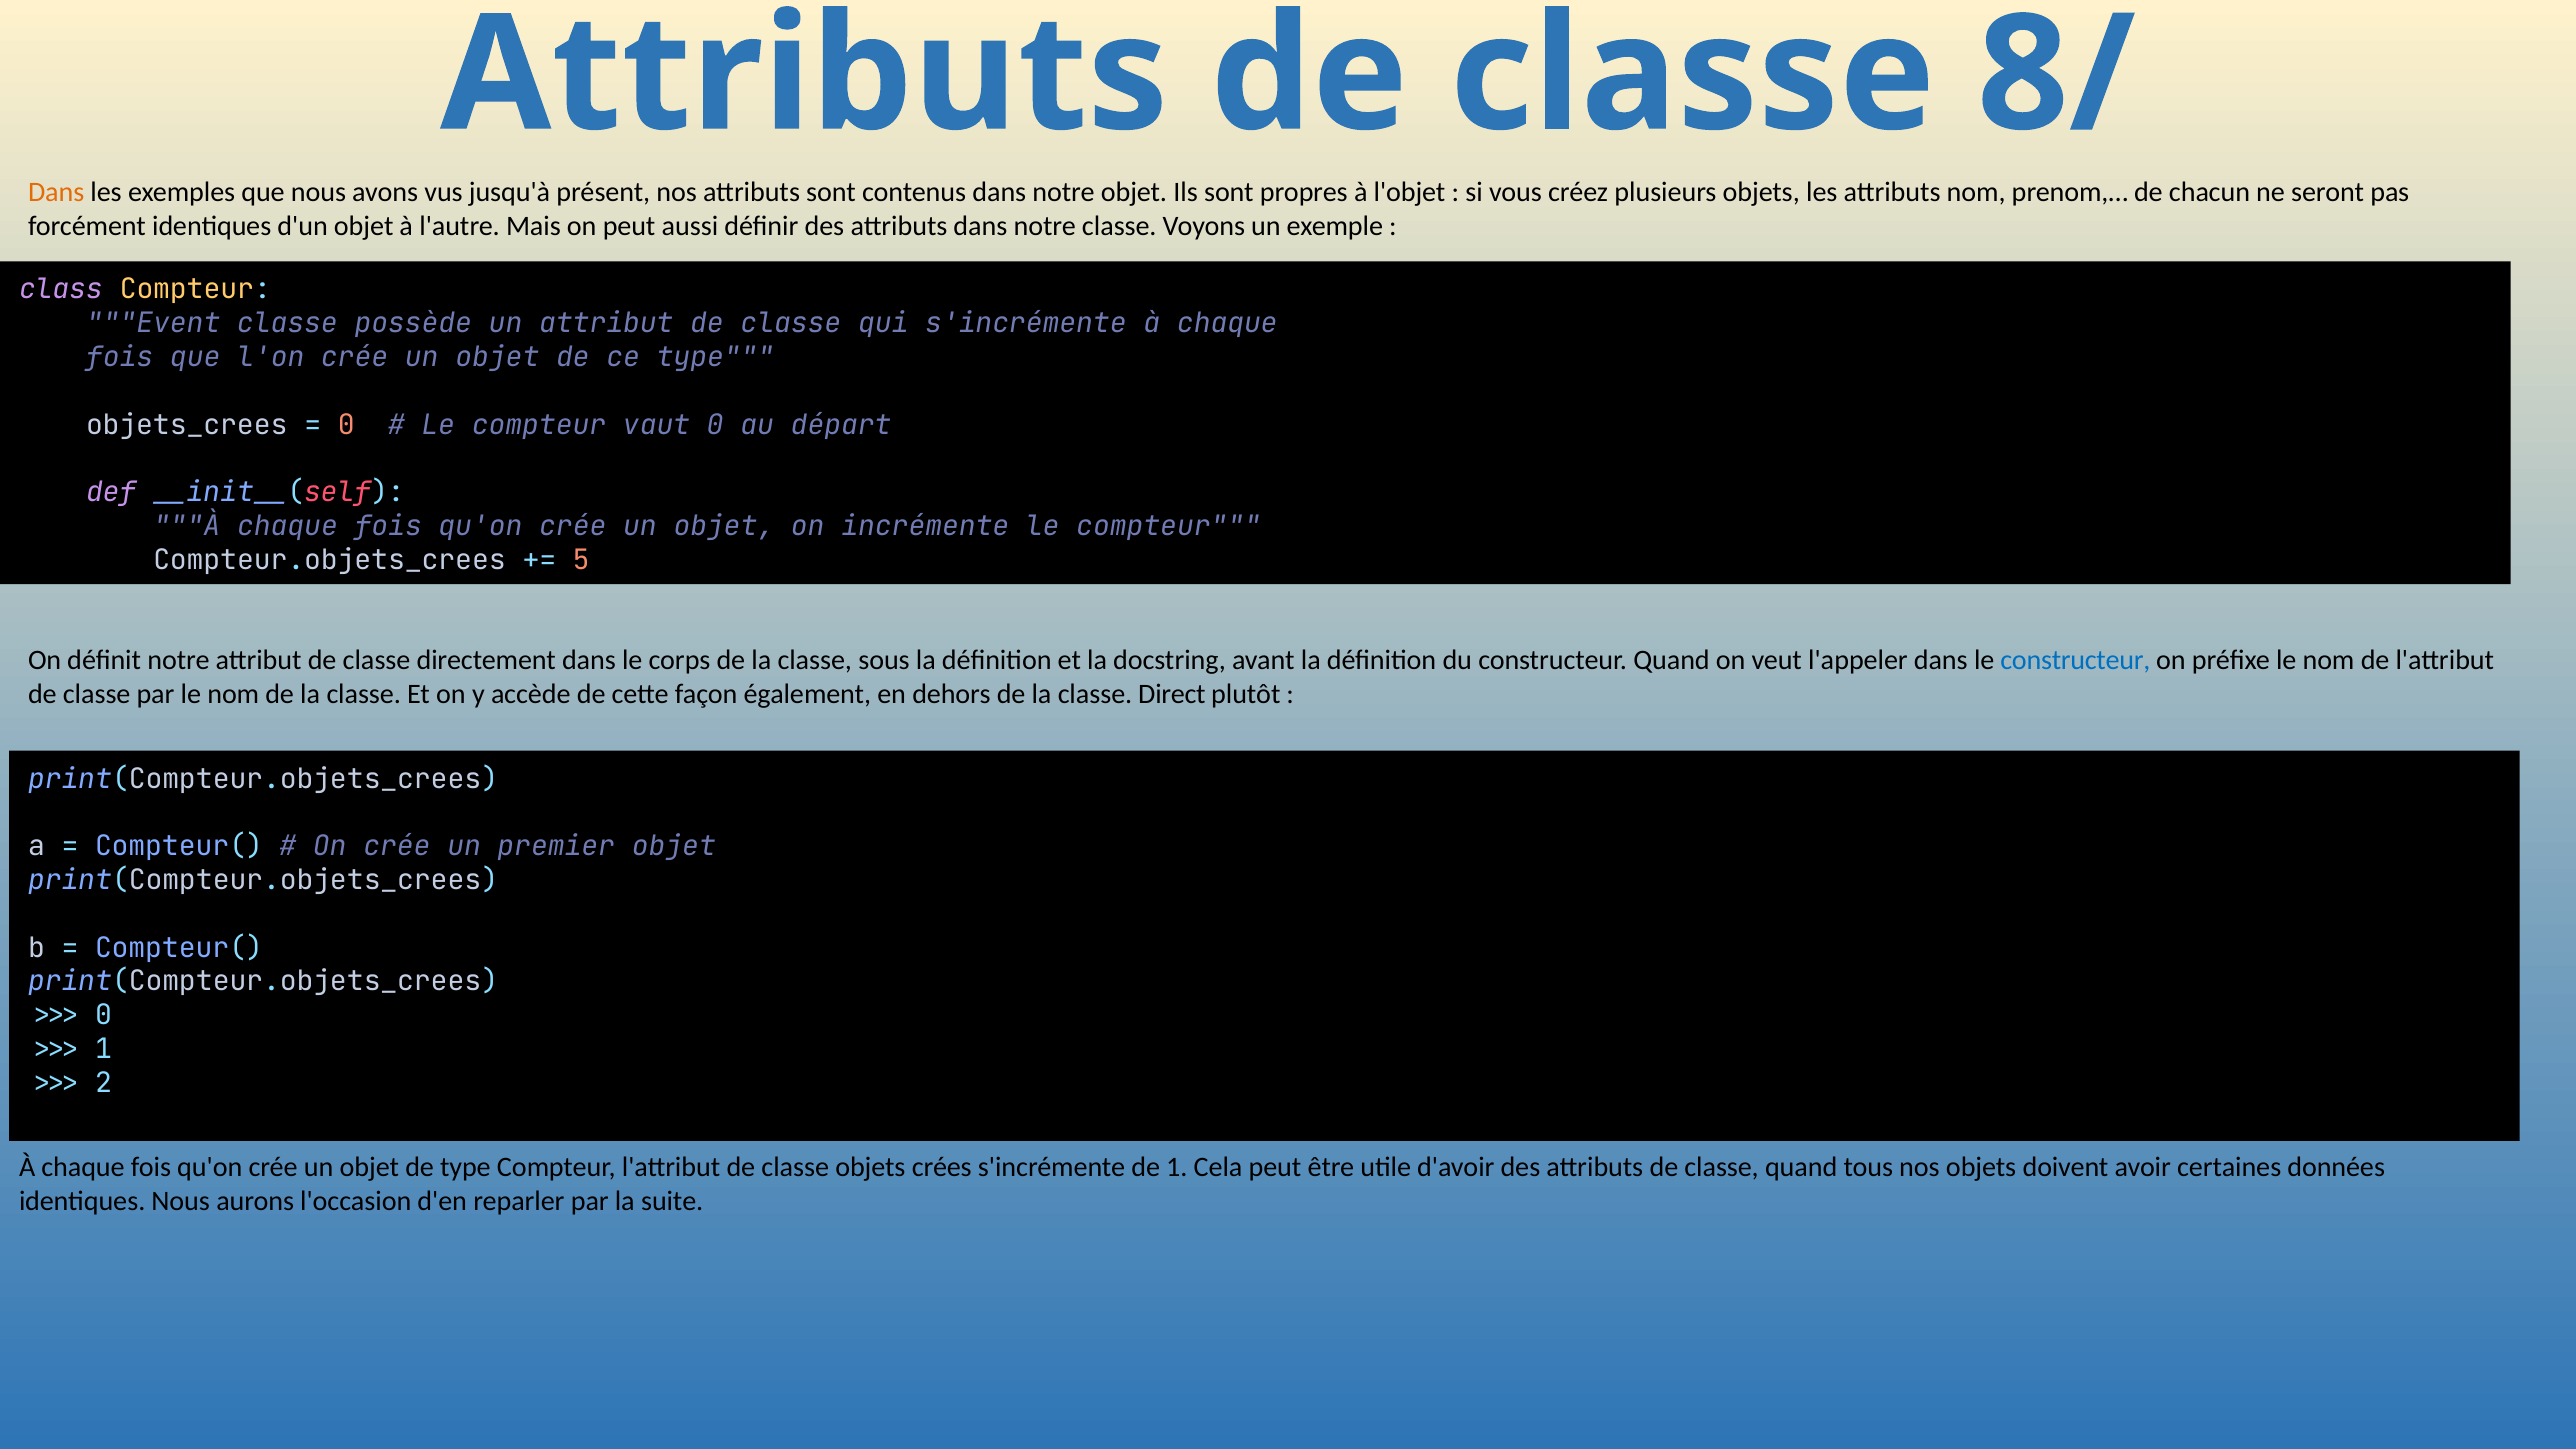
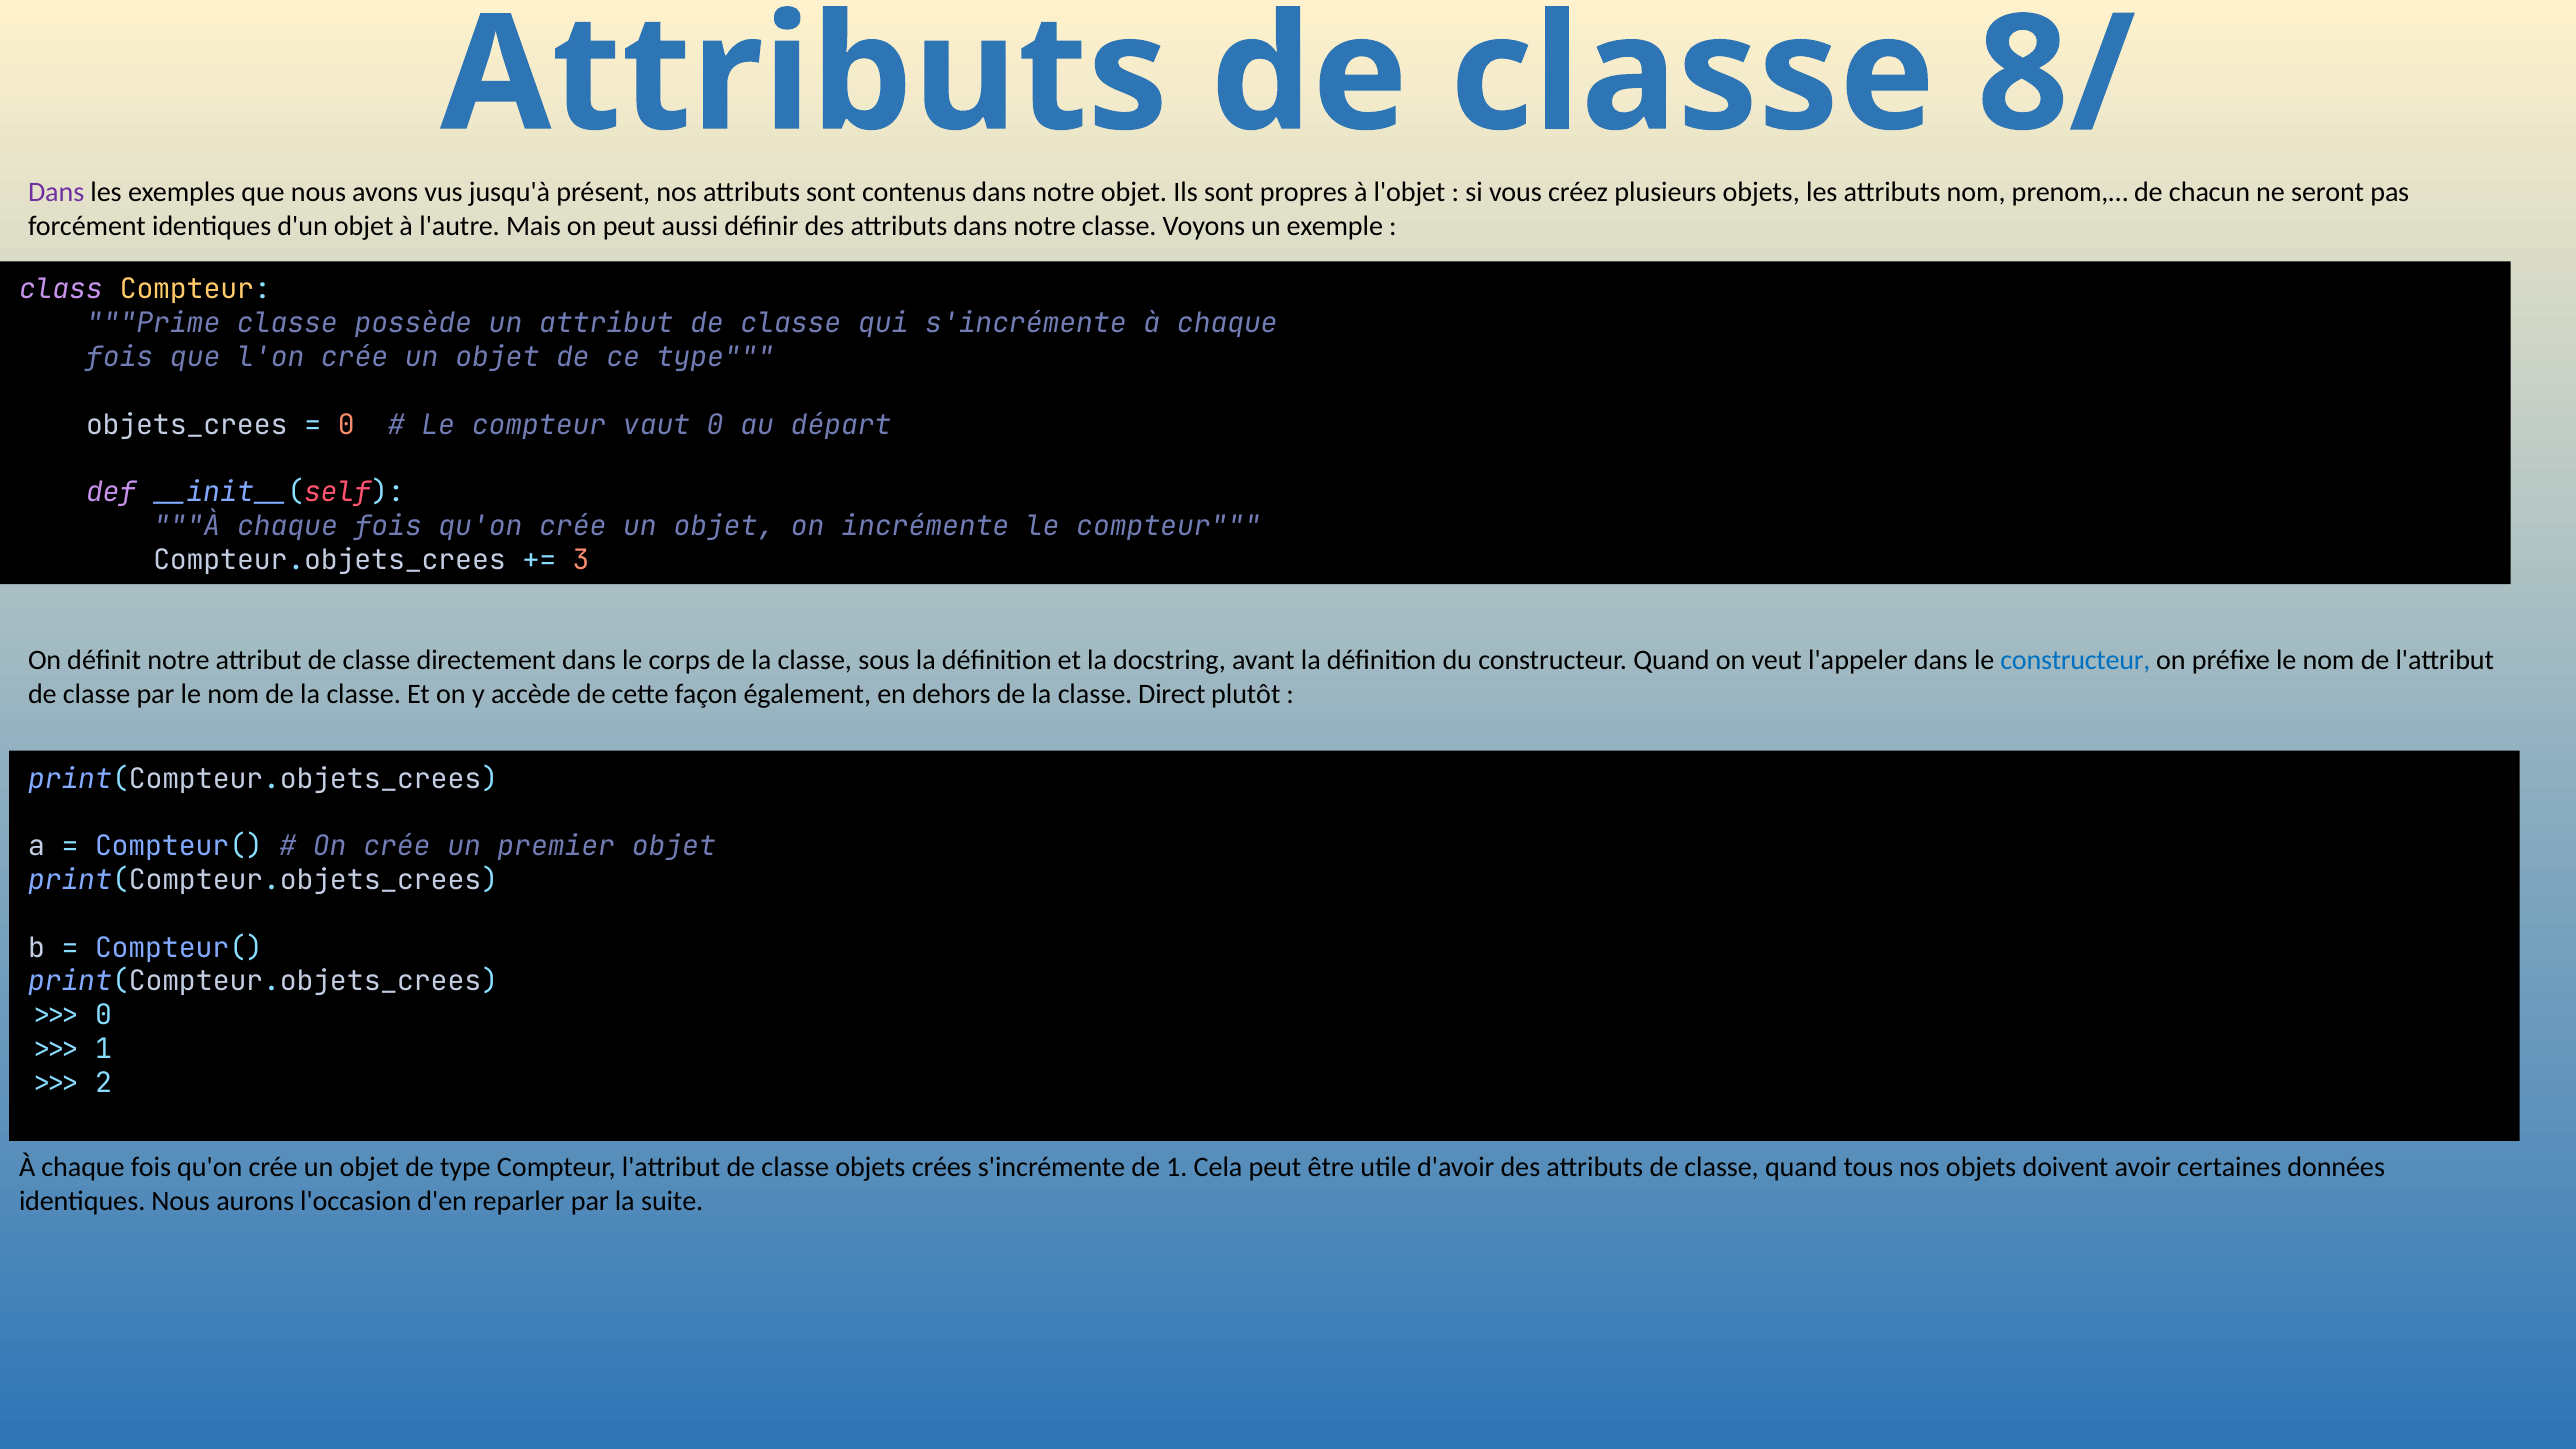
Dans colour: orange -> purple (56, 192)
Event: Event -> Prime (153, 323)
5: 5 -> 3 (581, 560)
